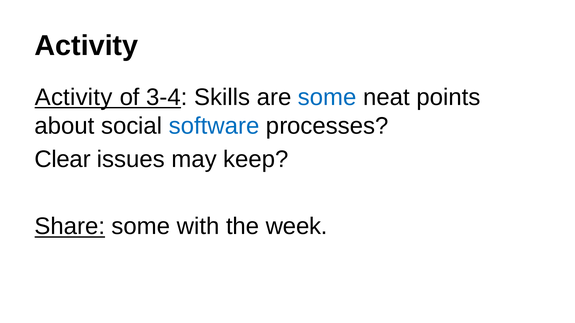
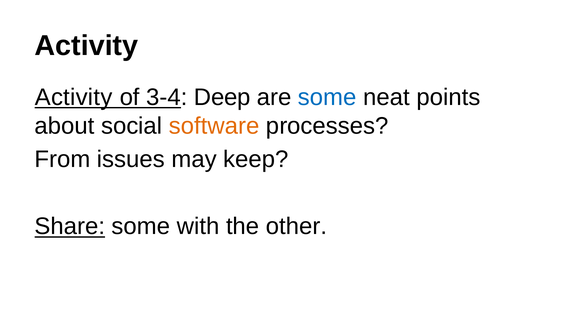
Skills: Skills -> Deep (222, 97)
software colour: blue -> orange (214, 126)
Clear: Clear -> From (62, 160)
week: week -> other (297, 227)
